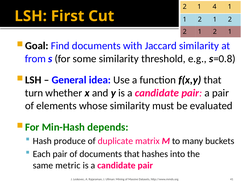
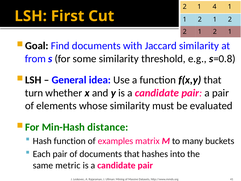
depends: depends -> distance (108, 127)
Hash produce: produce -> function (70, 141)
duplicate: duplicate -> examples (115, 141)
